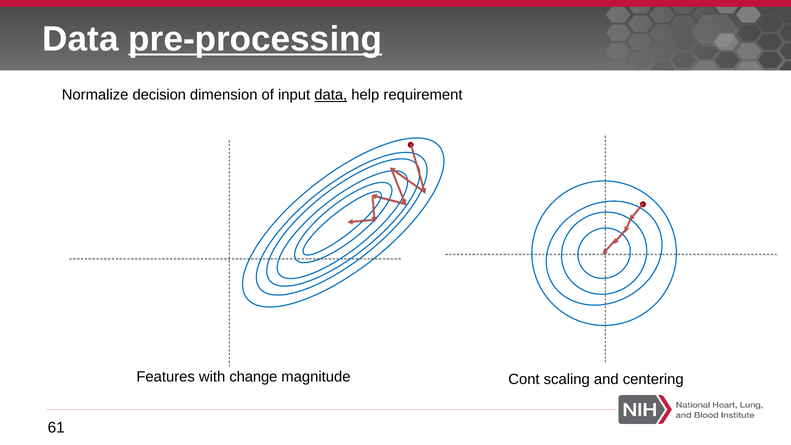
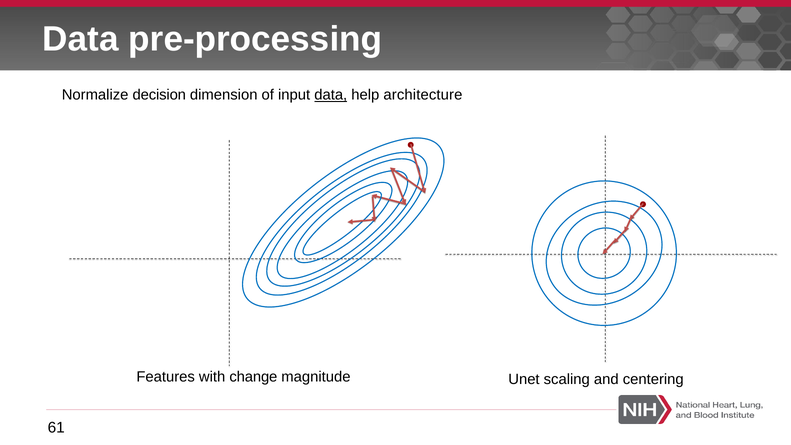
pre-processing underline: present -> none (255, 39)
requirement: requirement -> architecture (423, 95)
Cont: Cont -> Unet (524, 380)
